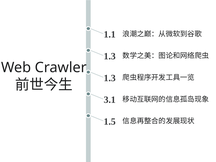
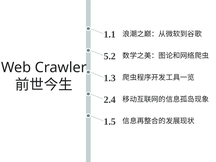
1.3: 1.3 -> 5.2 (110, 56)
3.1: 3.1 -> 2.4 (110, 100)
